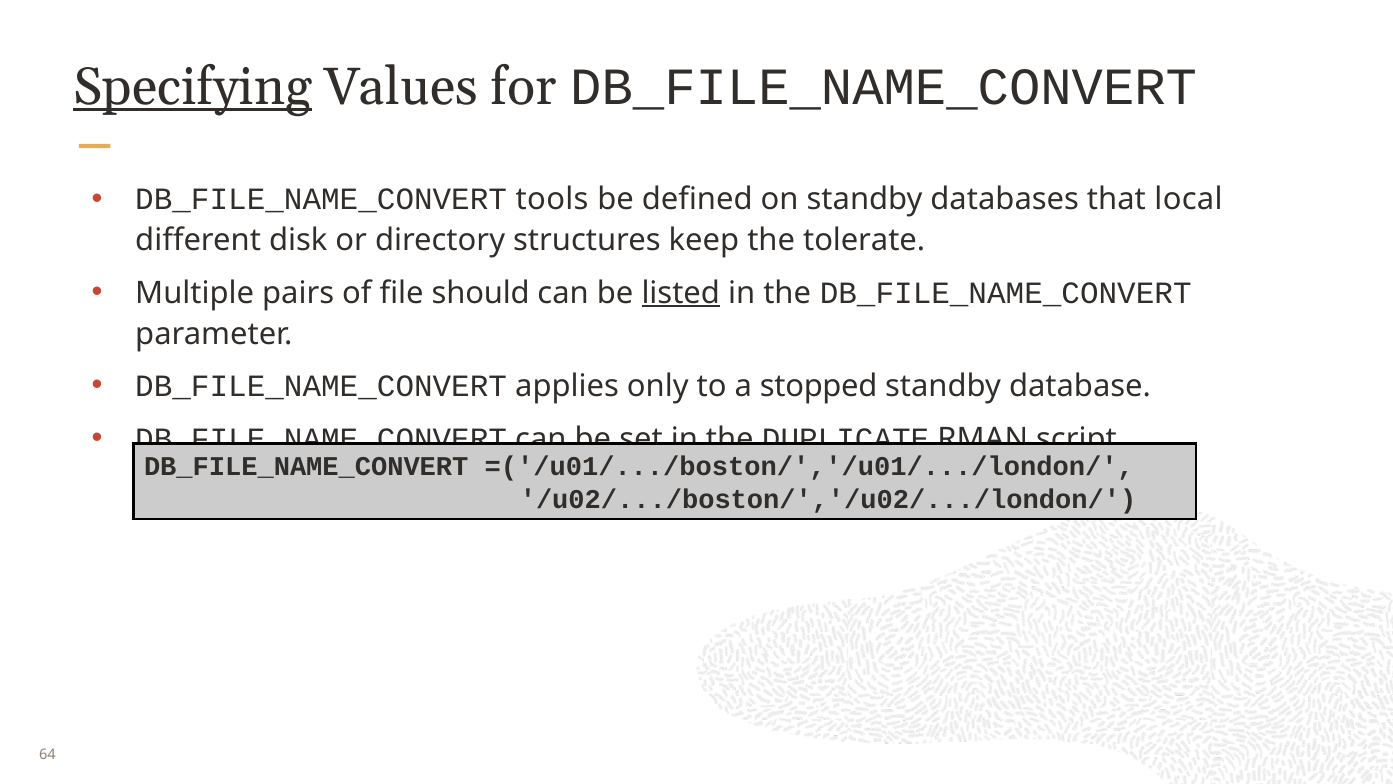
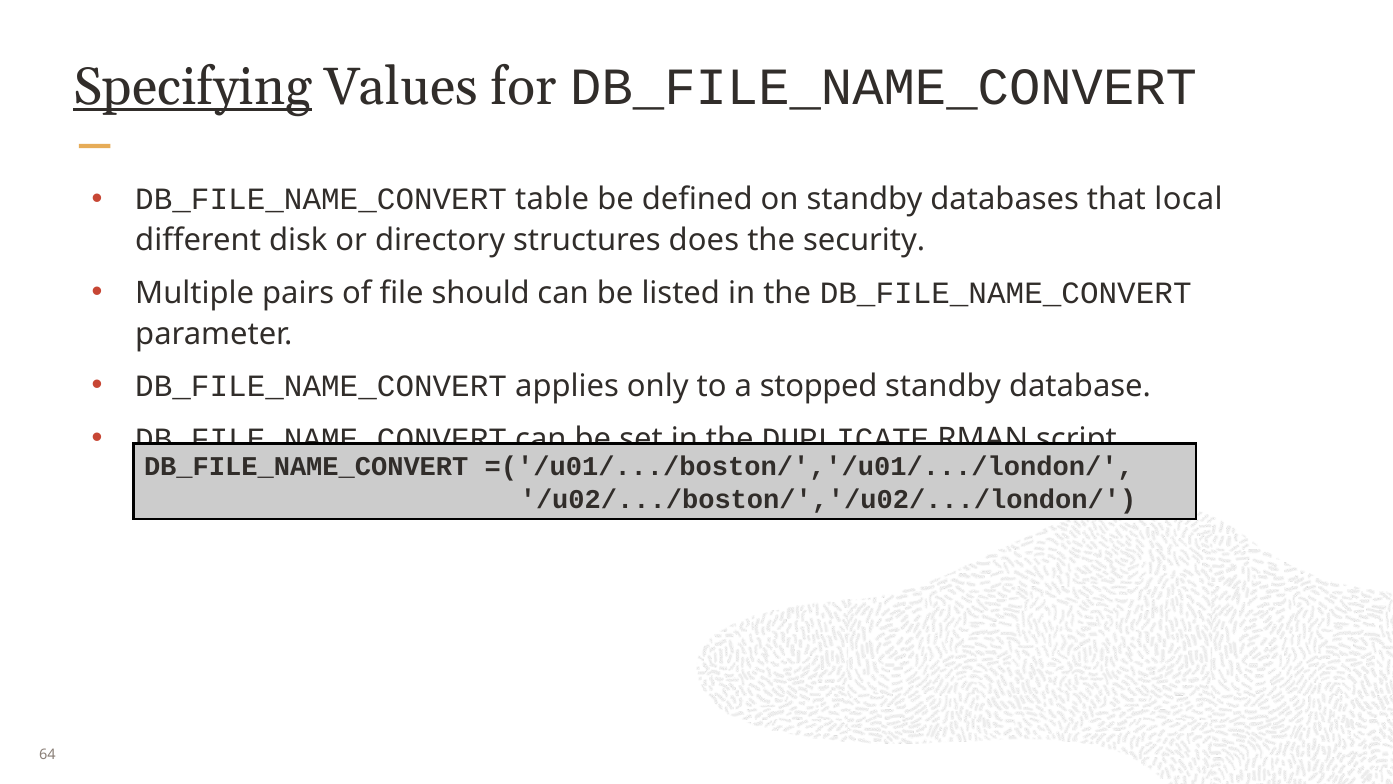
tools: tools -> table (552, 200)
keep: keep -> does (704, 240)
tolerate: tolerate -> security (864, 240)
listed underline: present -> none (681, 293)
